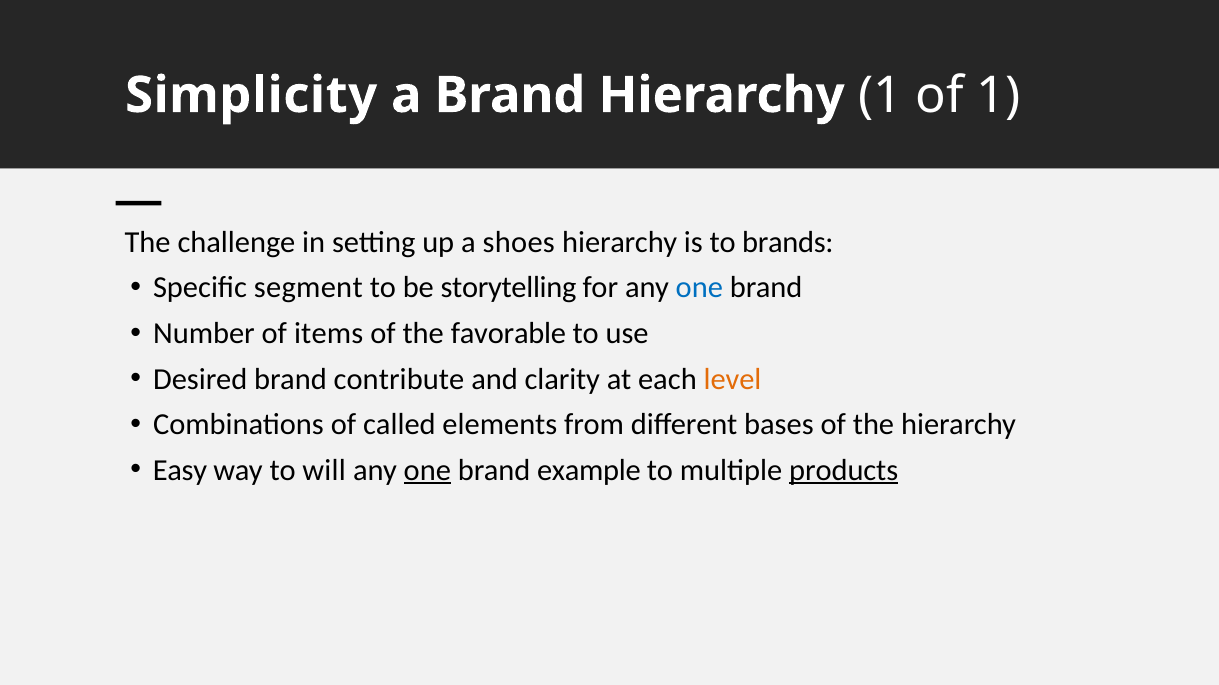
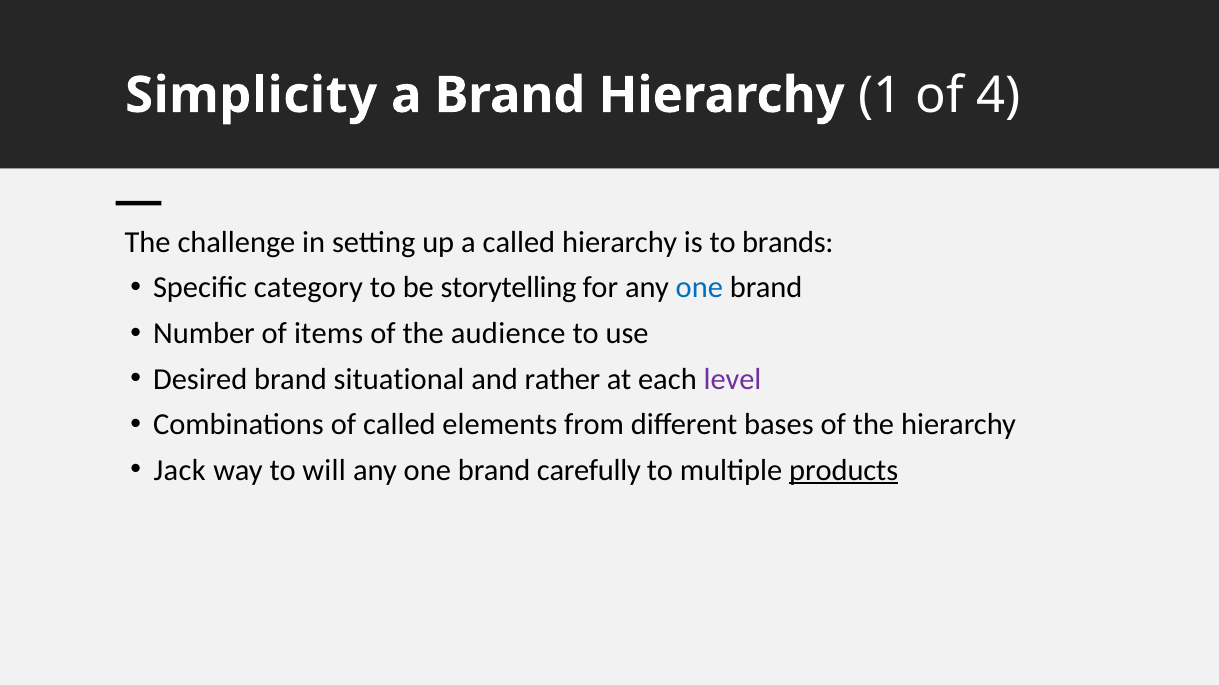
of 1: 1 -> 4 (999, 95)
a shoes: shoes -> called (519, 243)
segment: segment -> category (308, 288)
favorable: favorable -> audience (508, 334)
contribute: contribute -> situational (399, 379)
clarity: clarity -> rather (562, 379)
level colour: orange -> purple (732, 379)
Easy: Easy -> Jack (180, 471)
one underline: present -> none (427, 471)
example: example -> carefully (589, 471)
